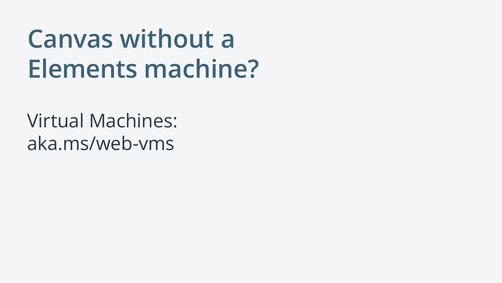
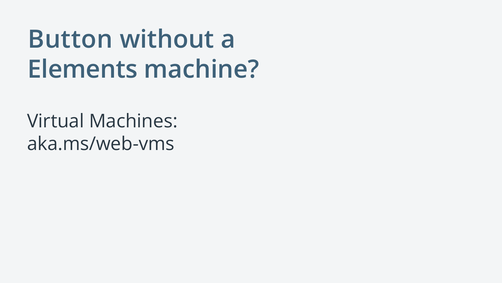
Canvas: Canvas -> Button (70, 39)
